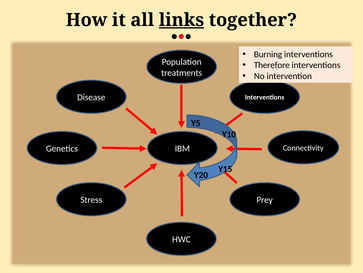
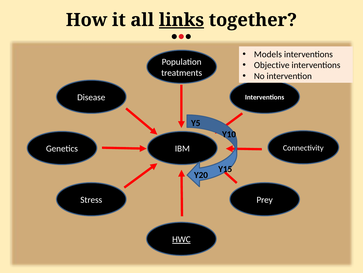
Burning: Burning -> Models (268, 54)
Therefore: Therefore -> Objective (272, 65)
HWC underline: none -> present (181, 239)
